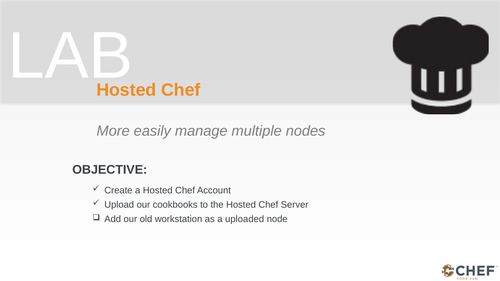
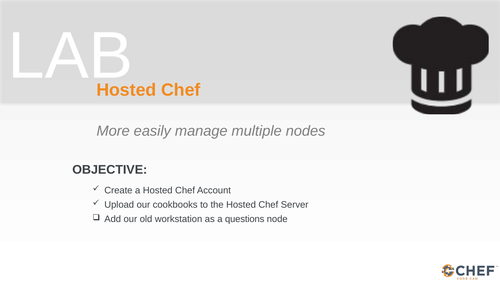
uploaded: uploaded -> questions (245, 219)
